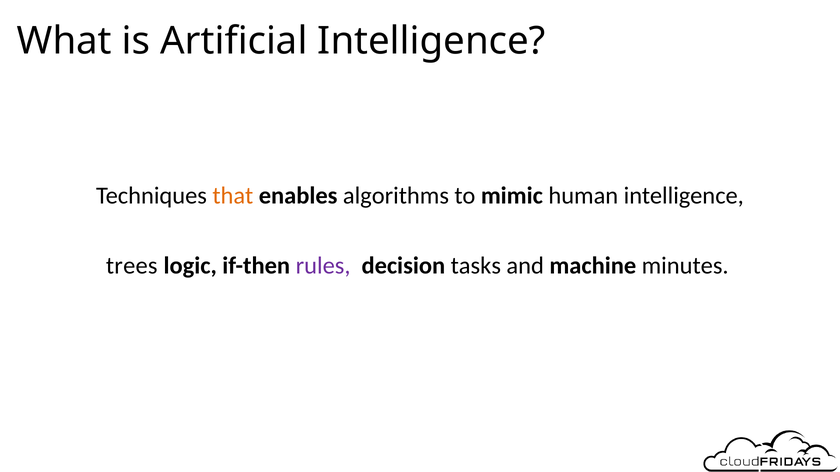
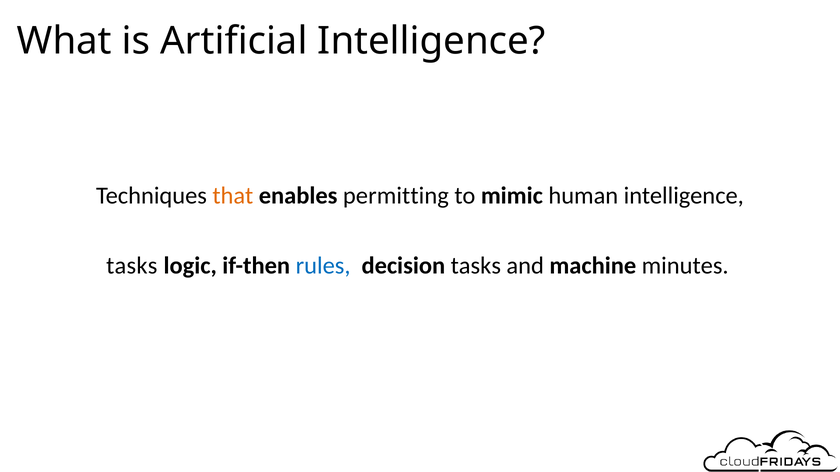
algorithms: algorithms -> permitting (396, 196)
trees: trees -> tasks (132, 266)
rules colour: purple -> blue (323, 266)
